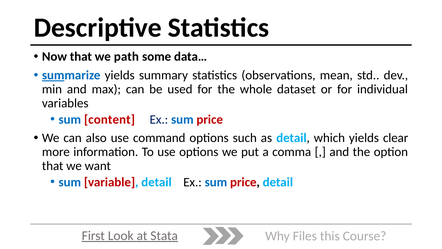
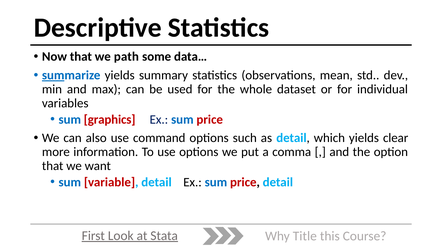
content: content -> graphics (110, 119)
Files: Files -> Title (305, 236)
